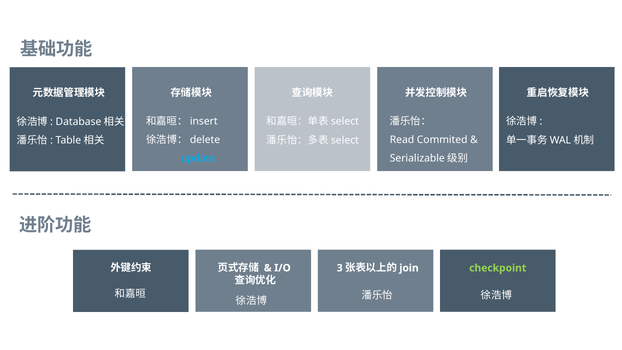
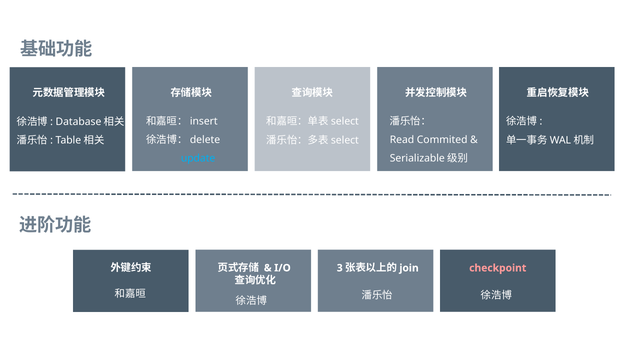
checkpoint colour: light green -> pink (498, 268)
